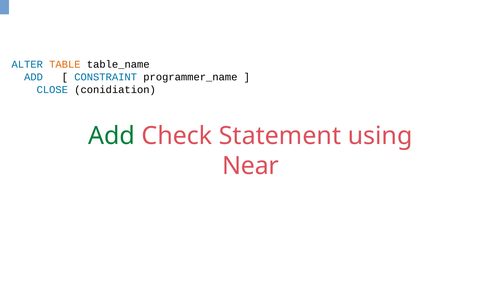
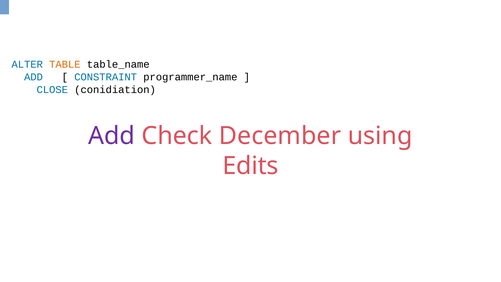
Add colour: green -> purple (112, 136)
Statement: Statement -> December (280, 136)
Near: Near -> Edits (251, 166)
